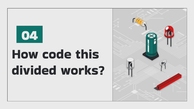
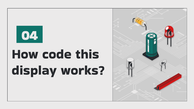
divided: divided -> display (34, 70)
